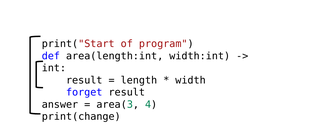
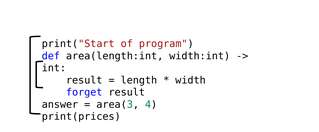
print(change: print(change -> print(prices (81, 116)
